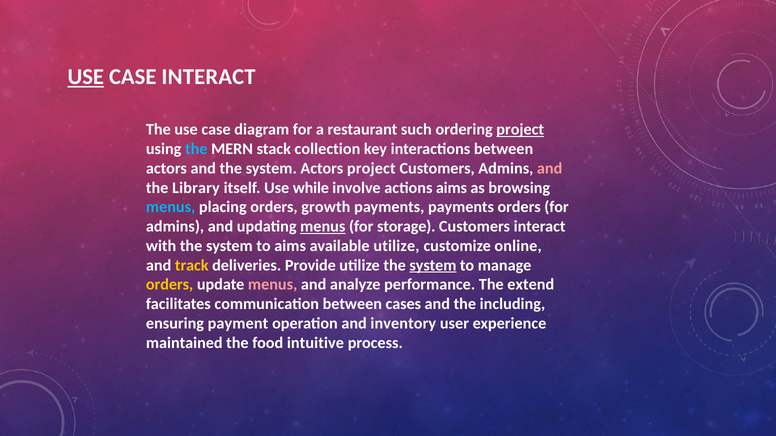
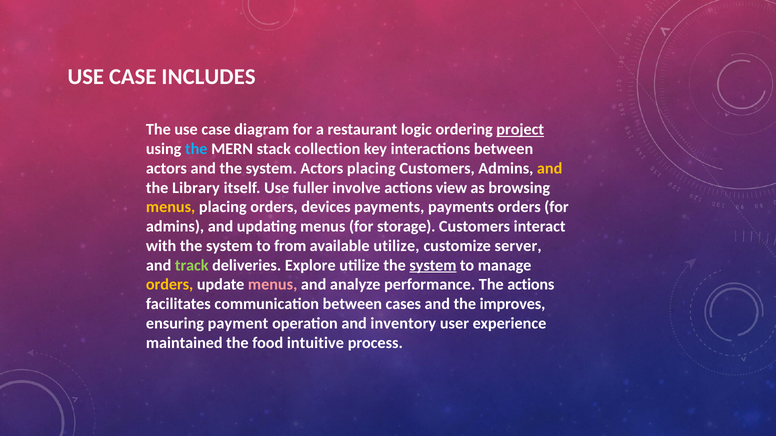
USE underline: present -> none (86, 77)
CASE INTERACT: INTERACT -> INCLUDES (209, 77)
such: such -> logic (416, 130)
Actors project: project -> placing (371, 168)
and colour: pink -> yellow (550, 168)
while: while -> fuller (311, 188)
actions aims: aims -> view (451, 188)
menus colour: light blue -> yellow (171, 207)
growth: growth -> devices (326, 207)
menus underline: present -> none (323, 227)
to aims: aims -> from (290, 246)
online: online -> server (518, 246)
track colour: yellow -> light green (192, 266)
Provide: Provide -> Explore (310, 266)
The extend: extend -> actions (531, 285)
including: including -> improves (513, 304)
